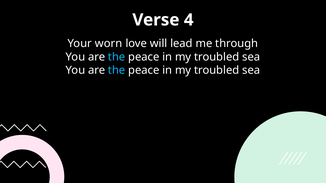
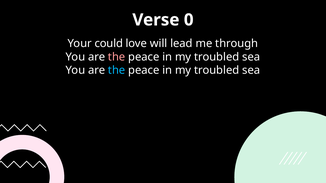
4: 4 -> 0 (189, 20)
worn: worn -> could (109, 44)
the colour: light blue -> pink (117, 57)
